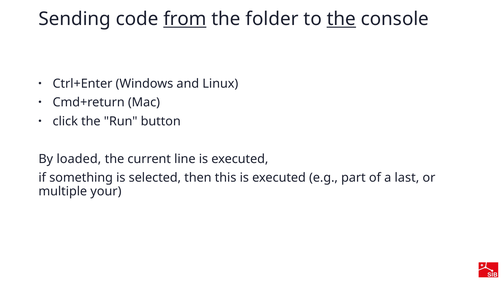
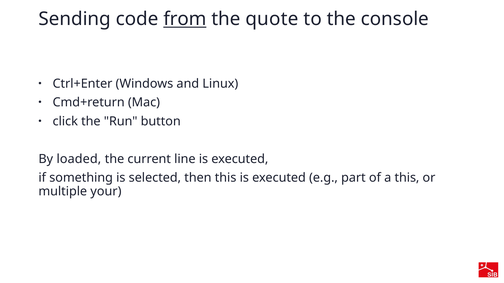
folder: folder -> quote (272, 19)
the underline: present -> none (341, 19)
a last: last -> this (407, 178)
